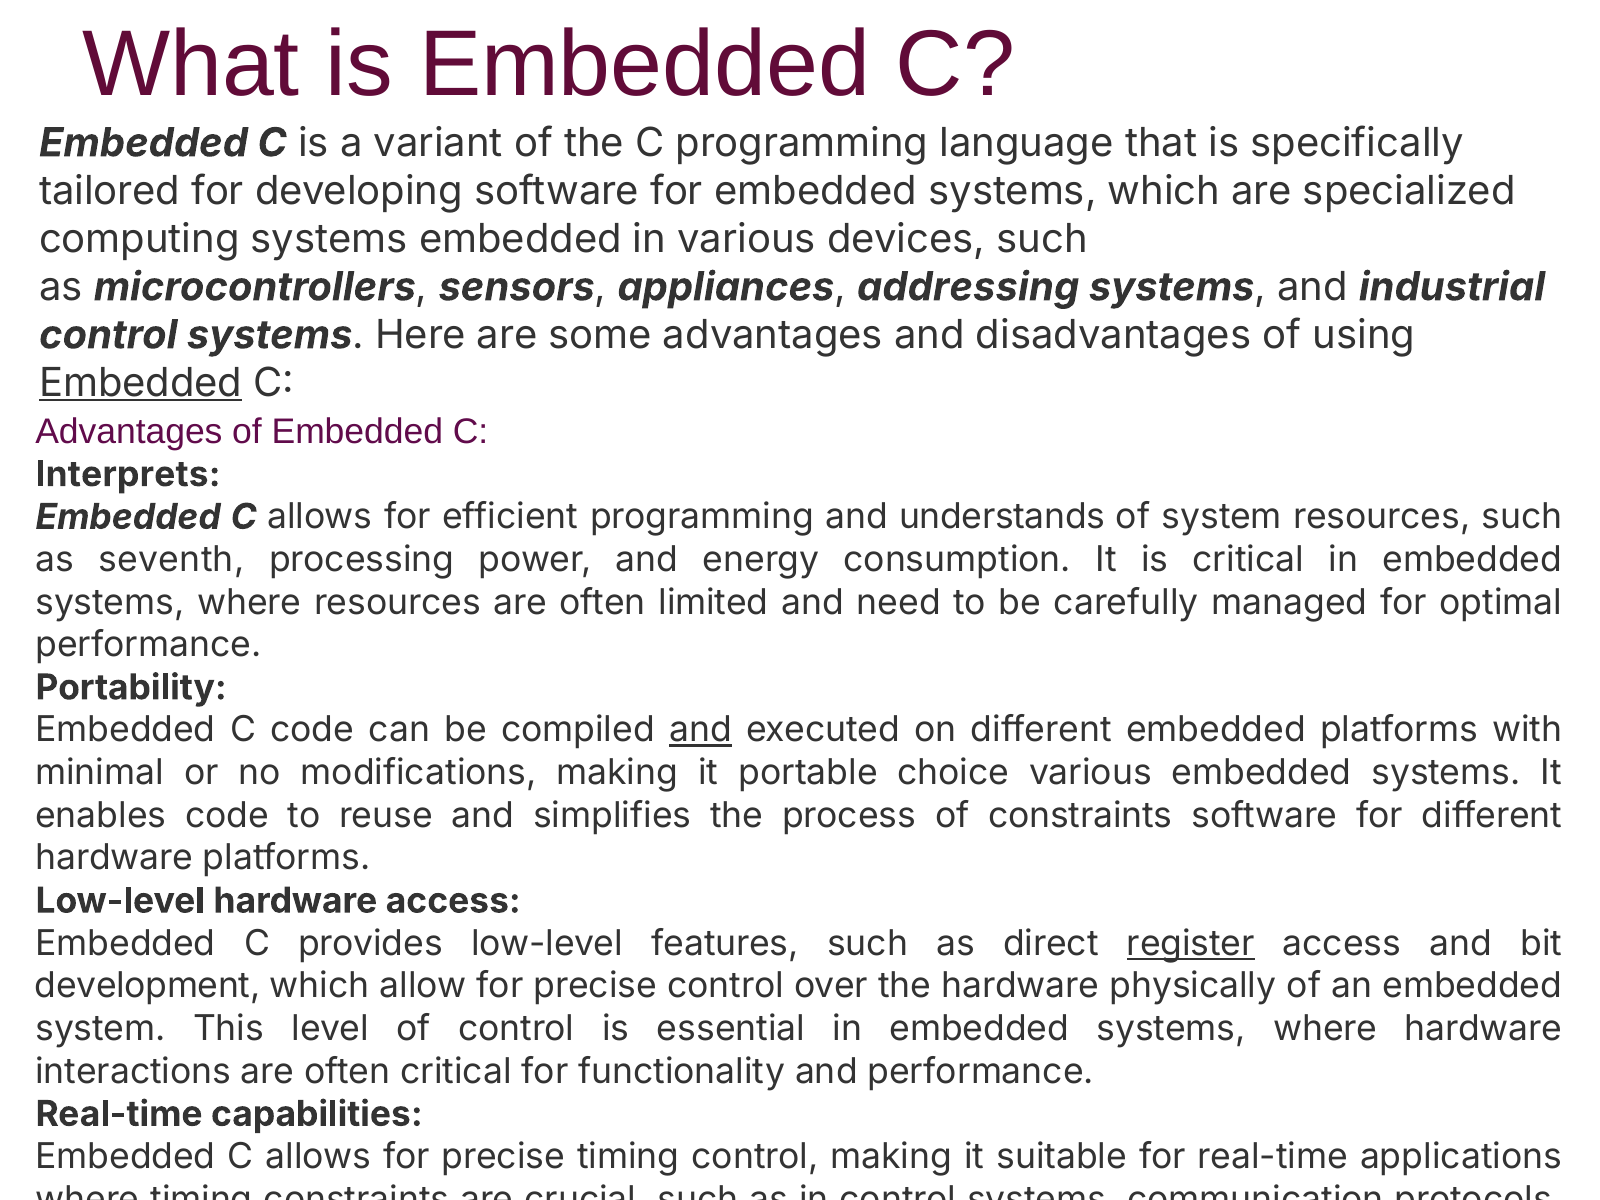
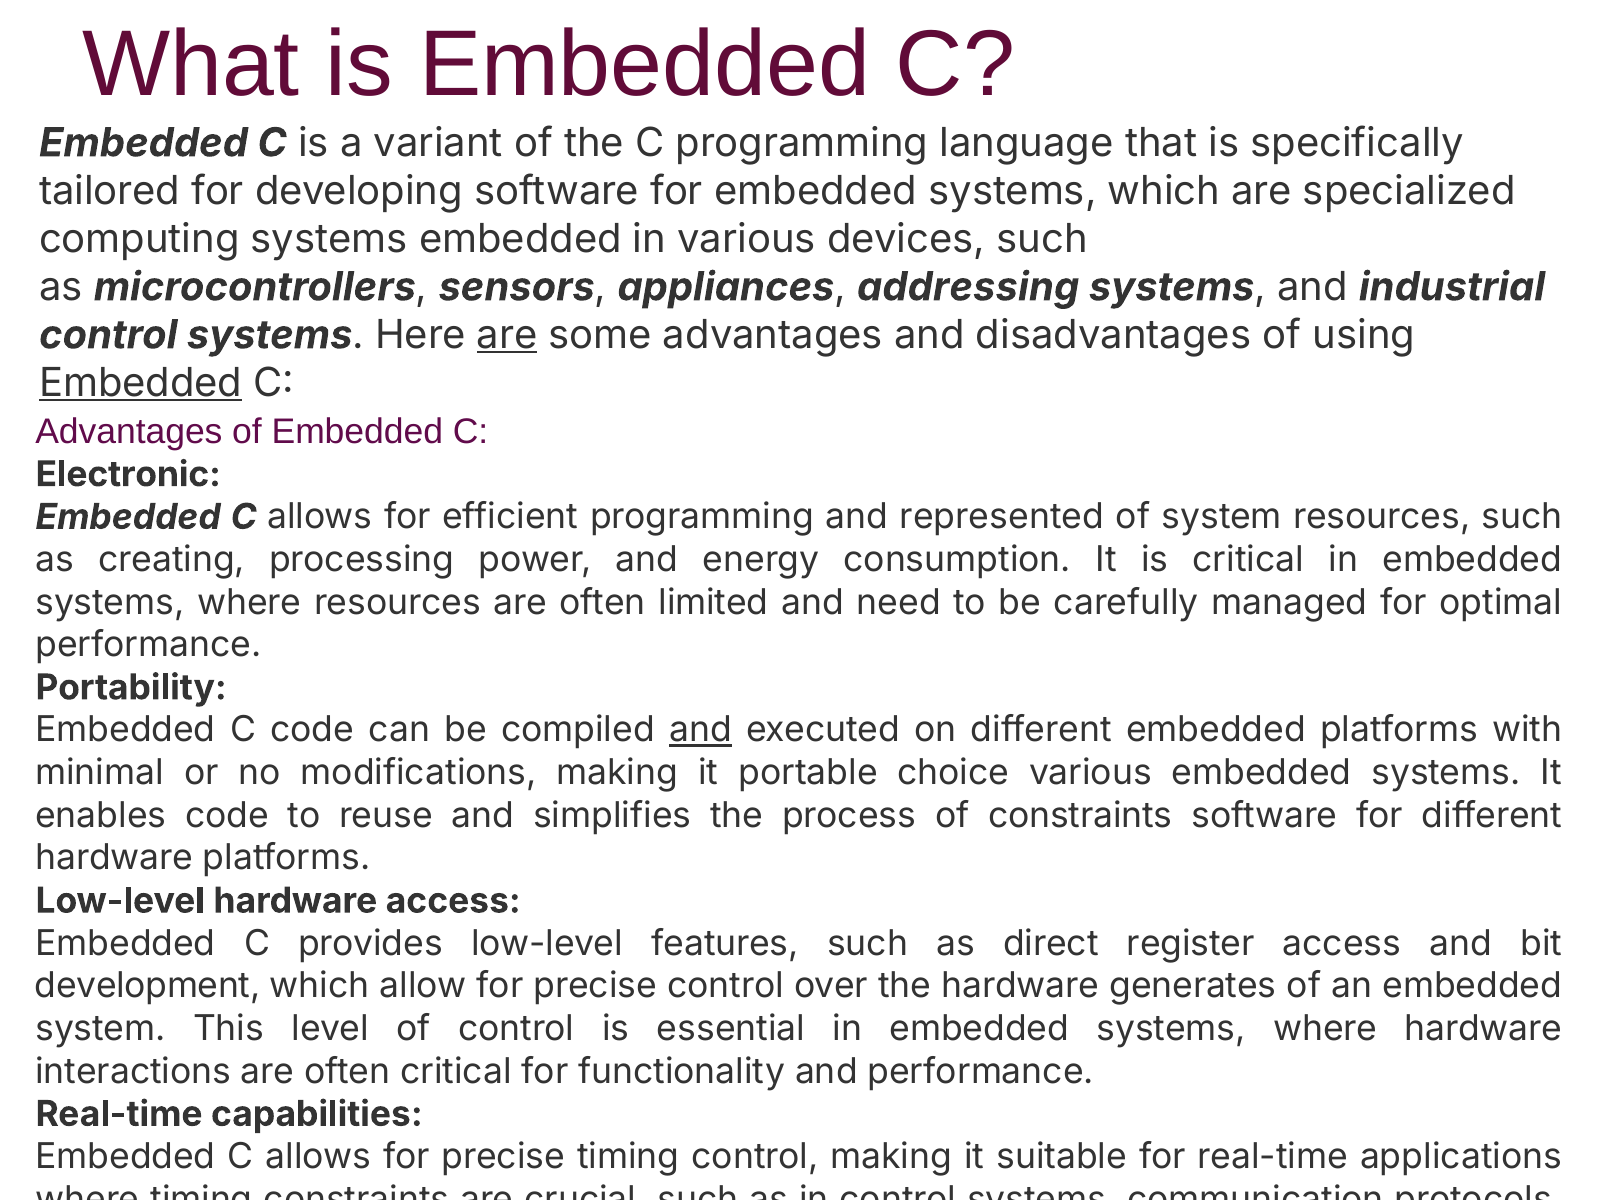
are underline: none -> present (507, 335)
Interprets: Interprets -> Electronic (128, 474)
understands: understands -> represented (1002, 517)
seventh: seventh -> creating (172, 560)
register underline: present -> none (1191, 943)
physically: physically -> generates (1193, 986)
